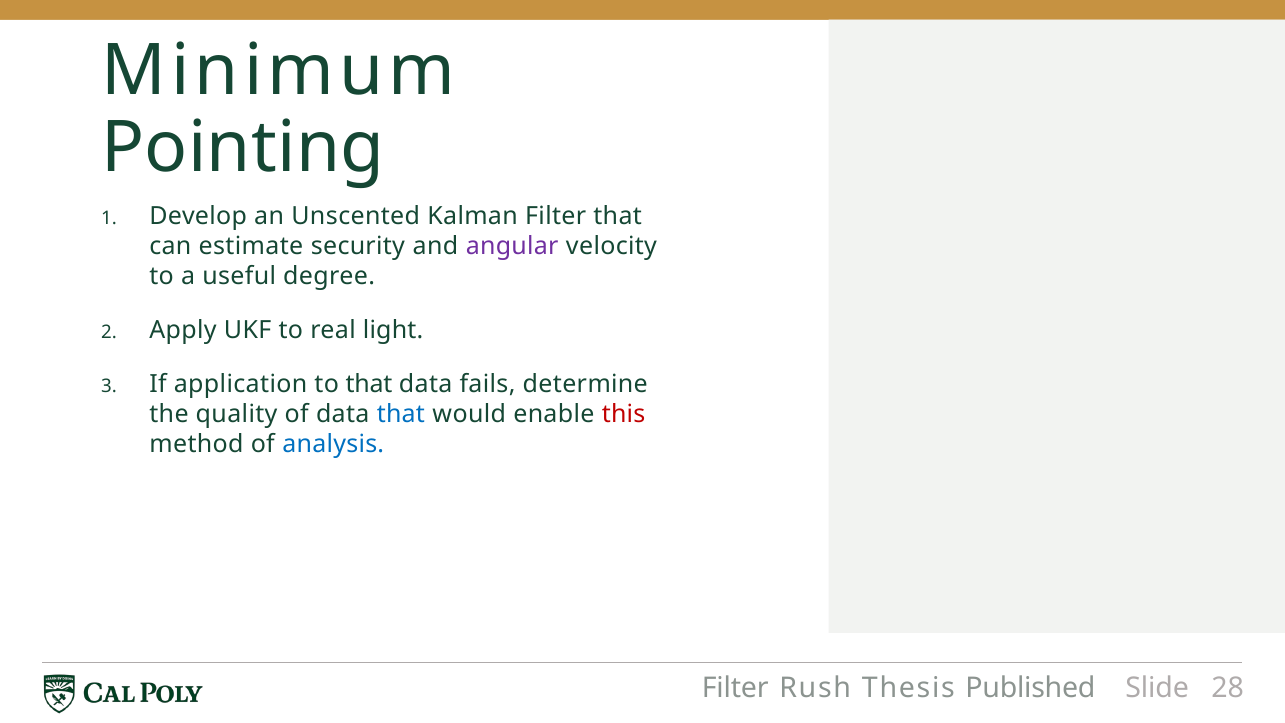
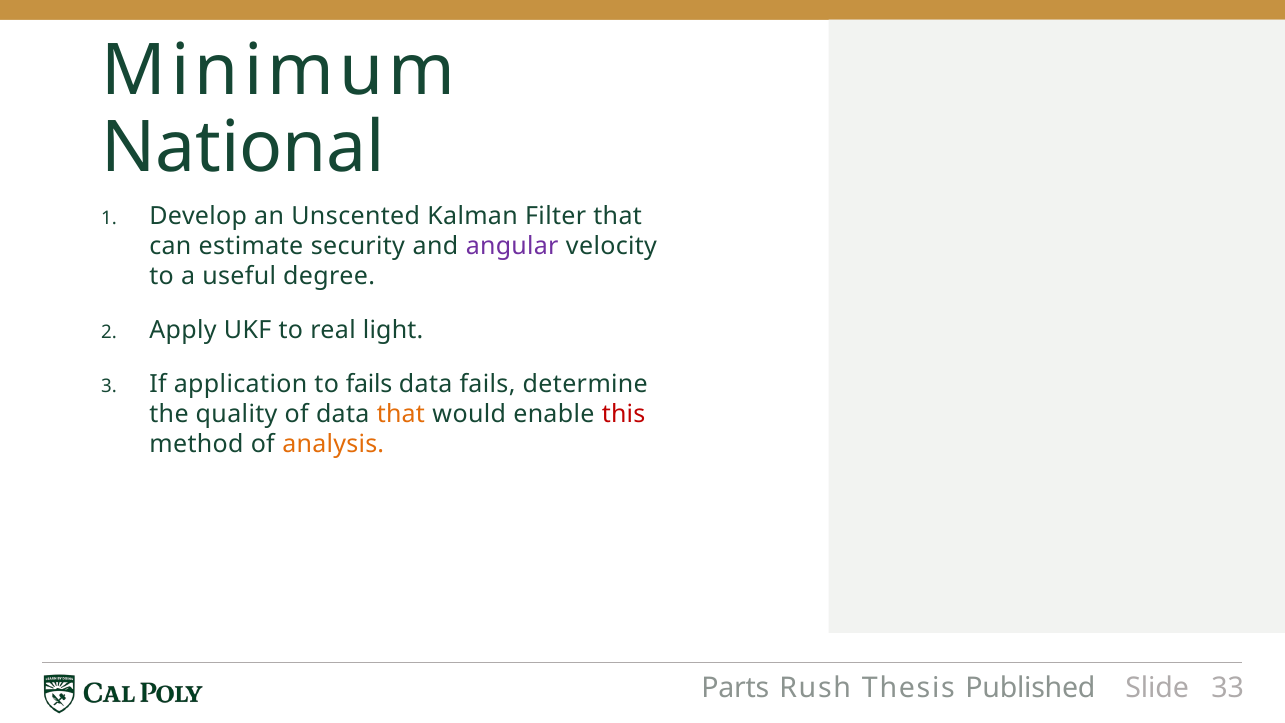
Pointing: Pointing -> National (243, 148)
to that: that -> fails (369, 384)
that colour: blue -> orange (401, 414)
analysis colour: blue -> orange (333, 444)
Filter: Filter -> Parts (735, 688)
28: 28 -> 33 (1228, 688)
